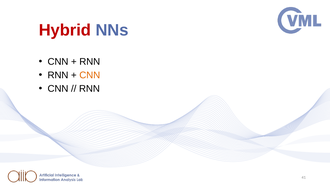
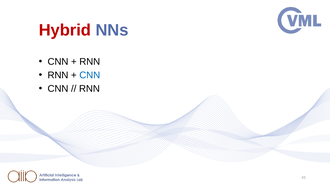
CNN colour: orange -> blue (90, 75)
